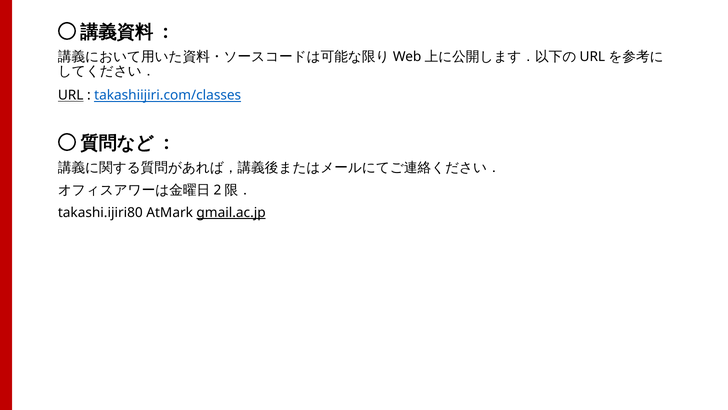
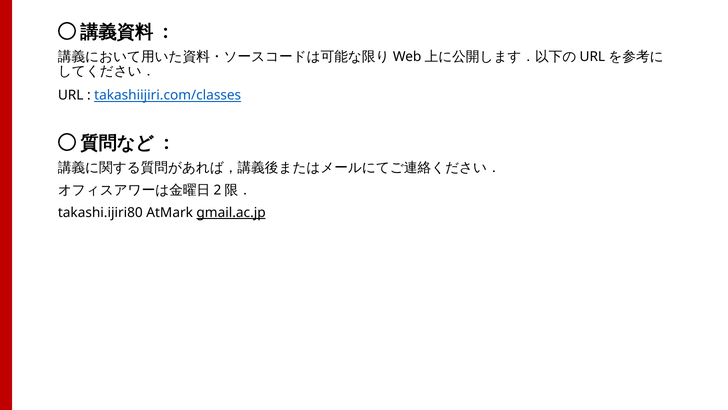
URL underline: present -> none (71, 95)
